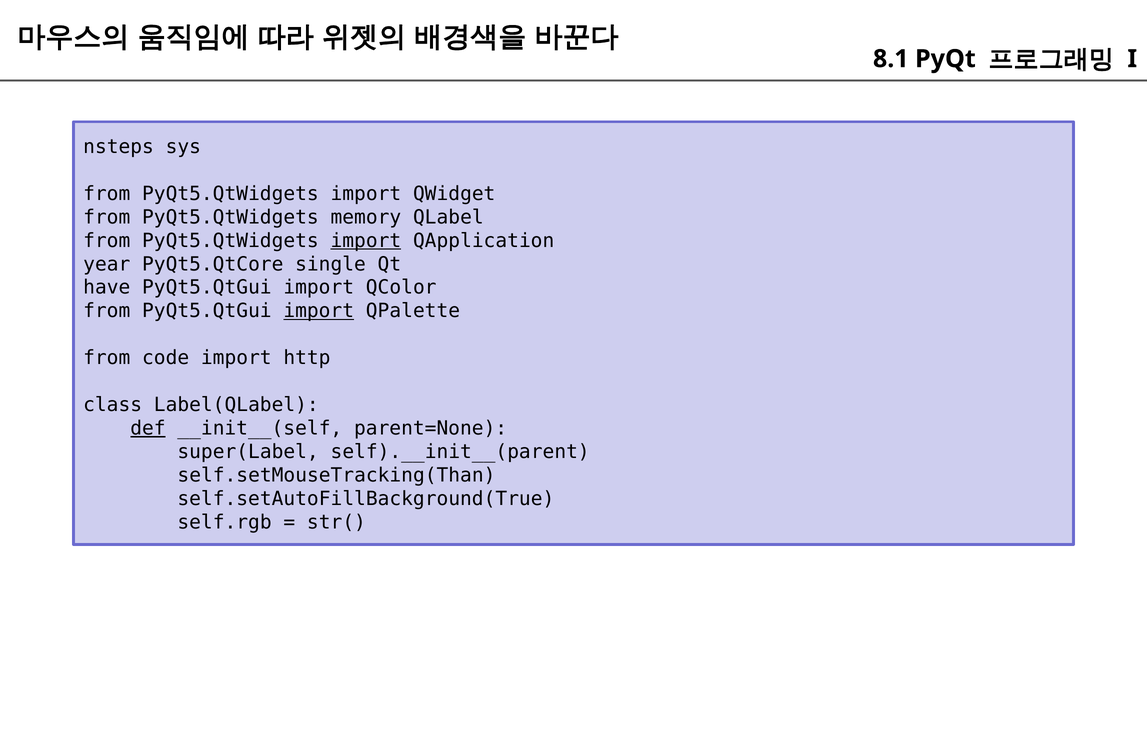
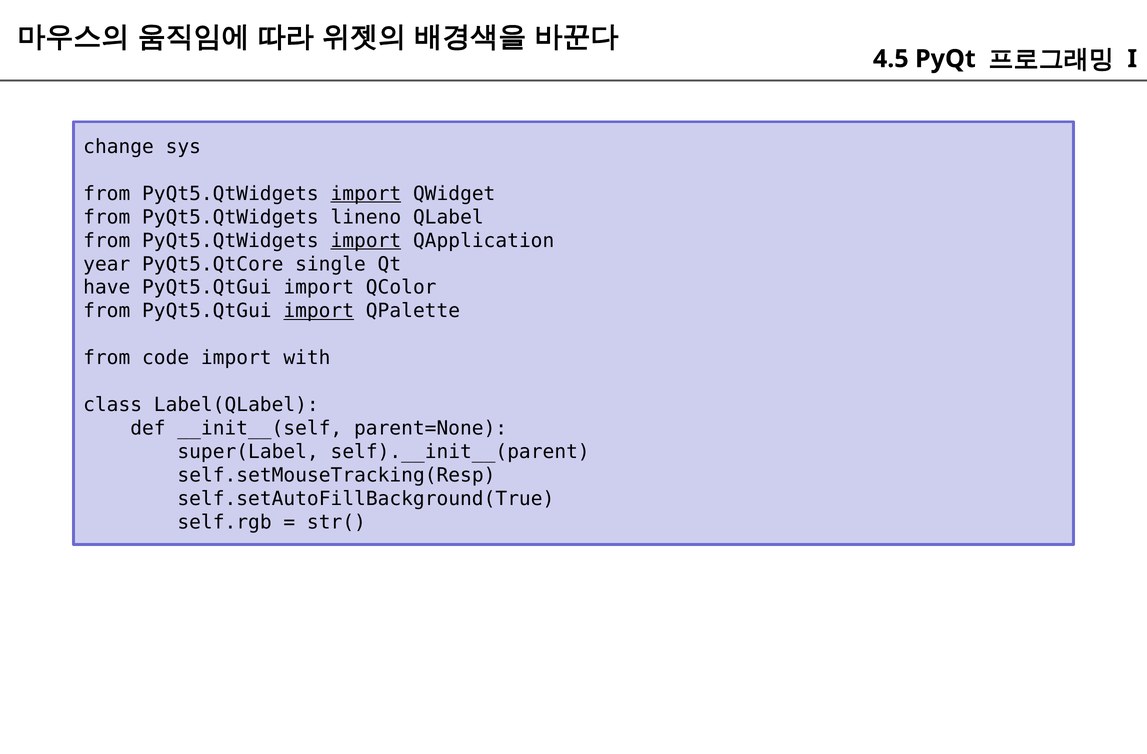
8.1: 8.1 -> 4.5 (891, 59)
nsteps: nsteps -> change (119, 147)
import underline: none -> present (366, 194)
memory: memory -> lineno (366, 217)
http: http -> with (307, 358)
def underline: present -> none (148, 428)
self.setMouseTracking(Than: self.setMouseTracking(Than -> self.setMouseTracking(Resp (336, 475)
